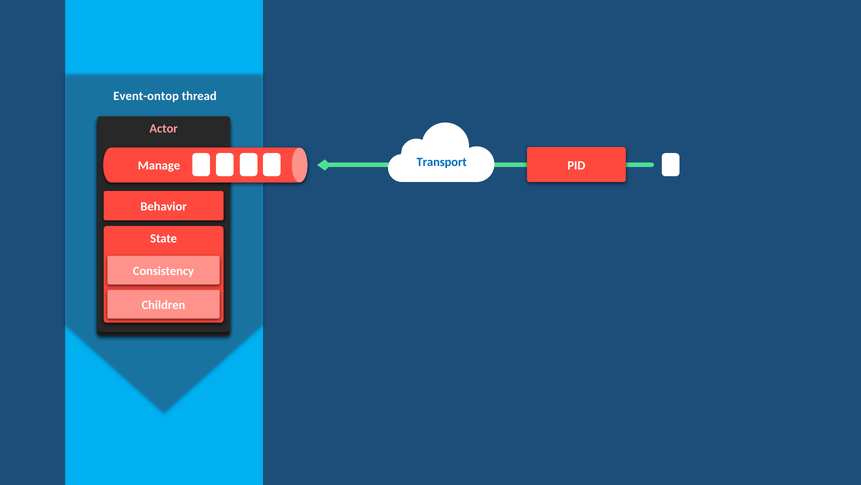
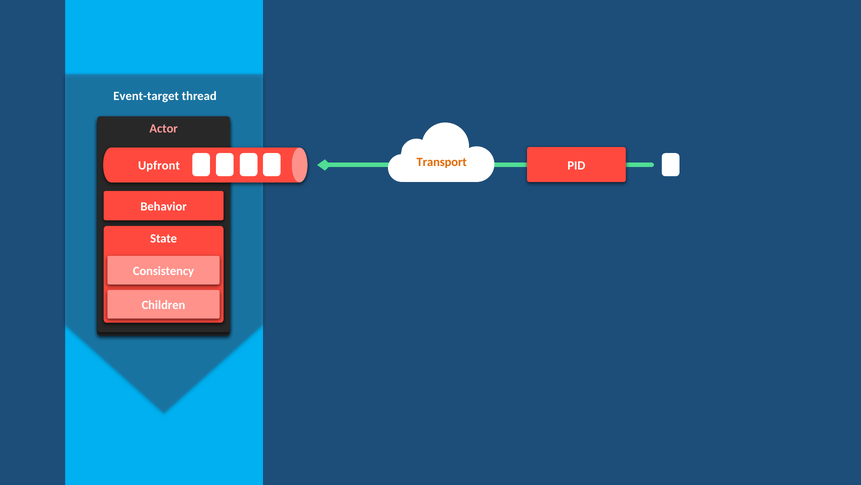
Event-ontop: Event-ontop -> Event-target (146, 96)
Transport colour: blue -> orange (442, 162)
Manage: Manage -> Upfront (159, 165)
